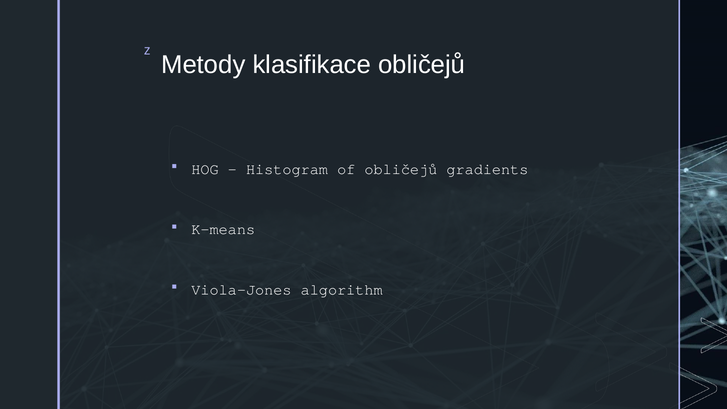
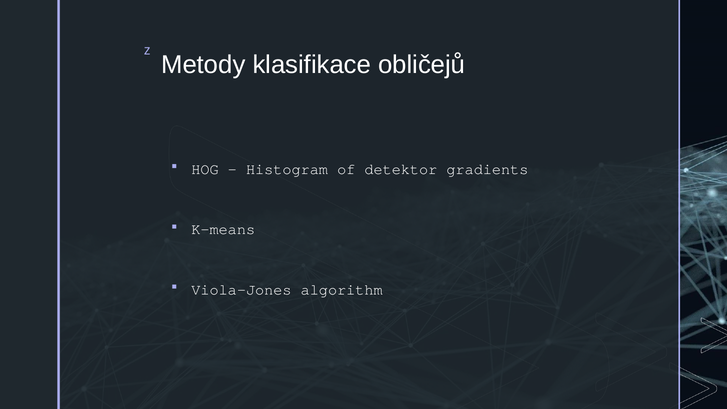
of obličejů: obličejů -> detektor (401, 169)
